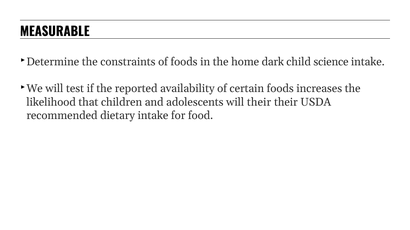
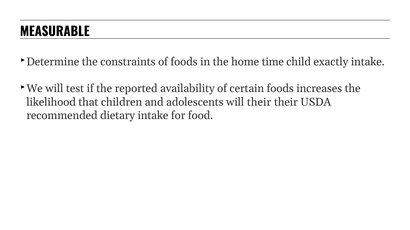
dark: dark -> time (273, 62)
science: science -> exactly (331, 62)
